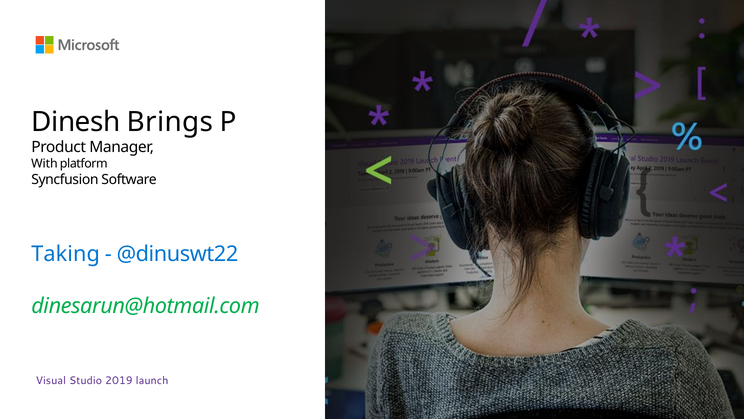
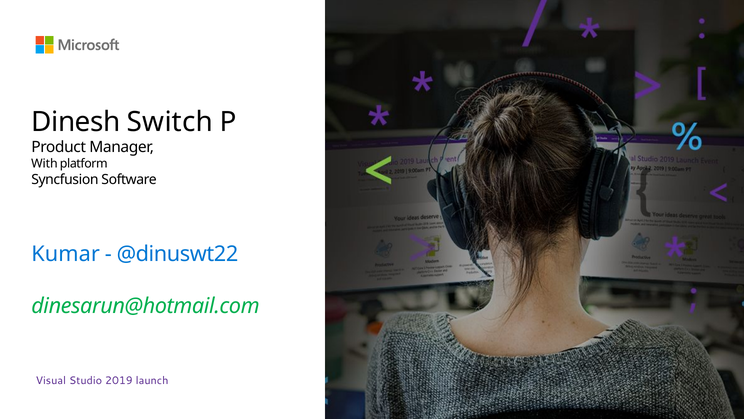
Brings: Brings -> Switch (170, 122)
Taking: Taking -> Kumar (66, 254)
